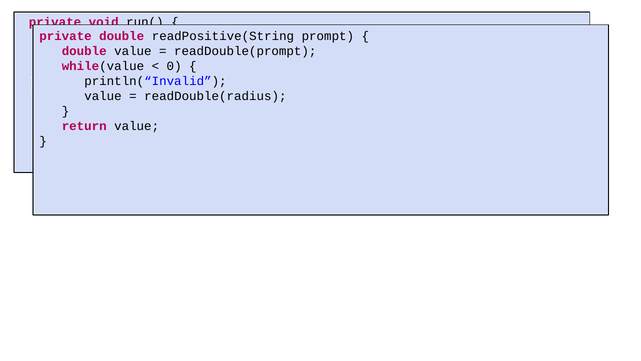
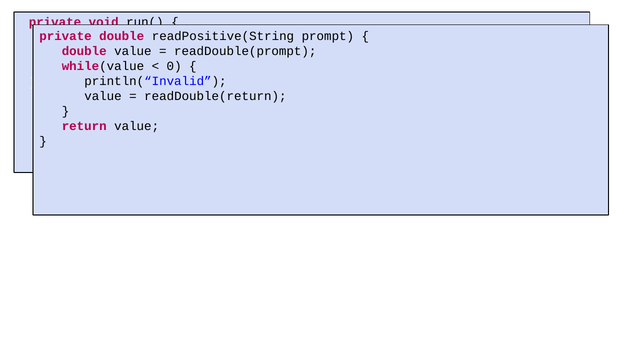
readDouble(radius: readDouble(radius -> readDouble(return (215, 96)
